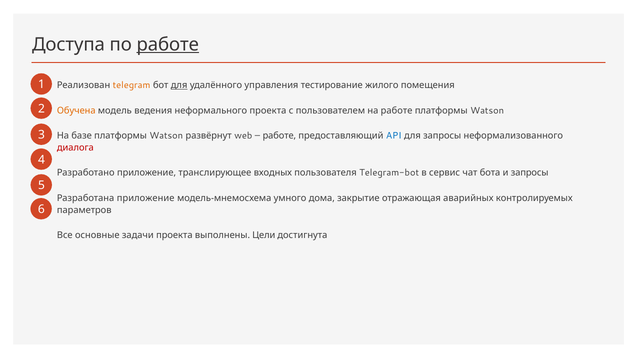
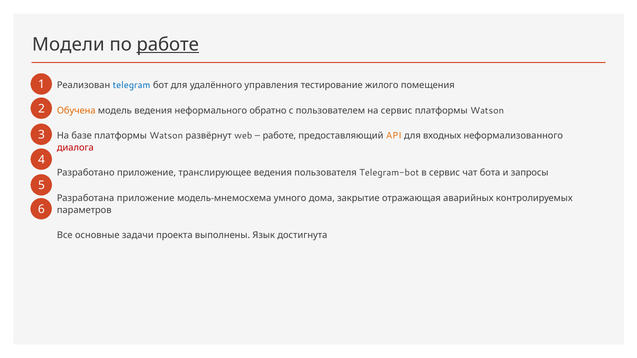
Доступа: Доступа -> Модели (68, 45)
telegram colour: orange -> blue (132, 85)
для underline: present -> none (179, 85)
неформального проекта: проекта -> обратно (268, 111)
на работе: работе -> сервис (397, 111)
API colour: blue -> orange (394, 136)
для запросы: запросы -> входных (442, 136)
транслирующее входных: входных -> ведения (273, 173)
Цели: Цели -> Язык (264, 235)
